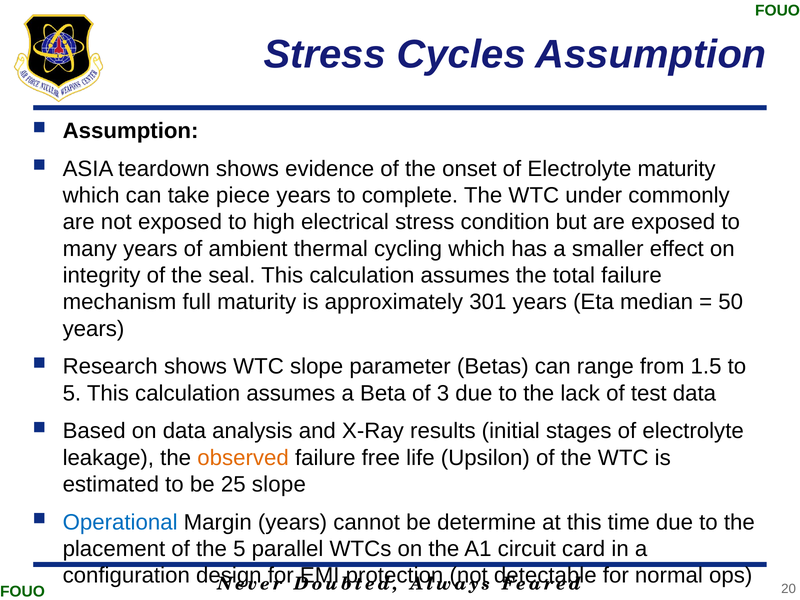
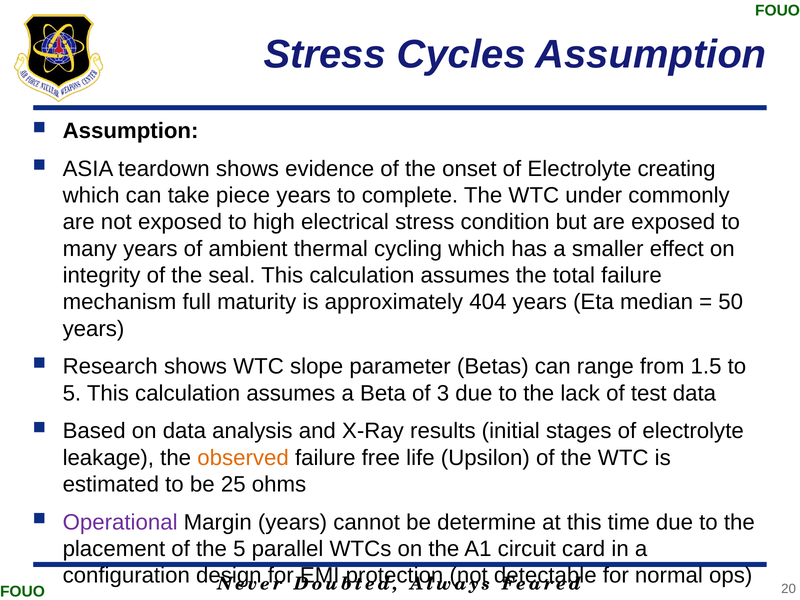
Electrolyte maturity: maturity -> creating (677, 169)
301: 301 -> 404 (488, 302)
25 slope: slope -> ohms (279, 484)
Operational colour: blue -> purple (120, 522)
